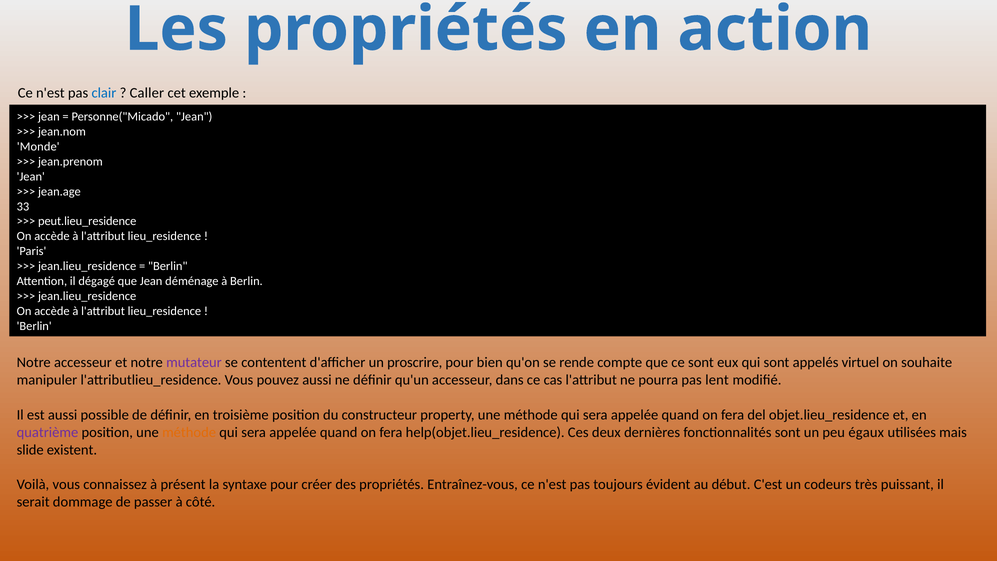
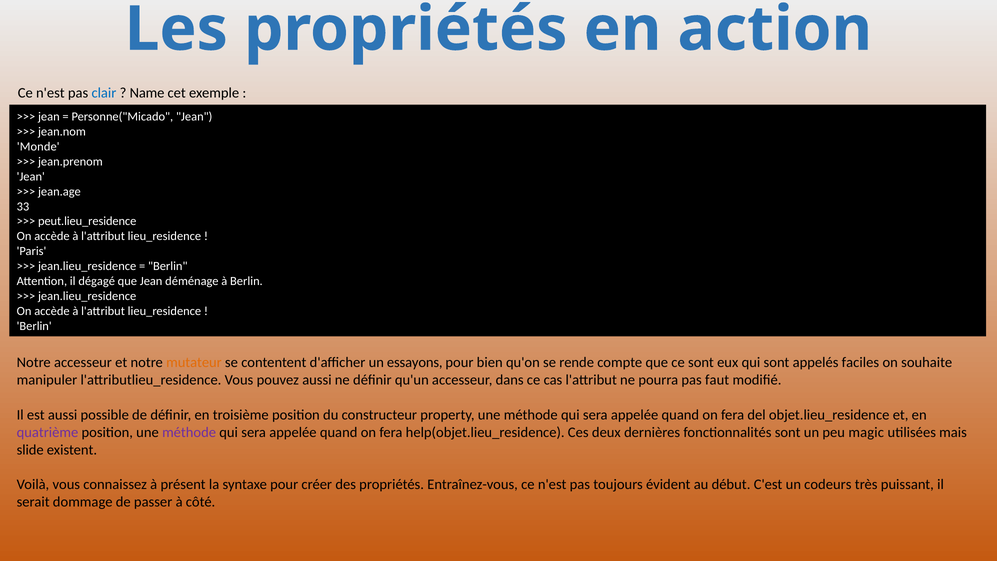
Caller: Caller -> Name (147, 93)
mutateur colour: purple -> orange (194, 362)
proscrire: proscrire -> essayons (415, 362)
virtuel: virtuel -> faciles (860, 362)
lent: lent -> faut (717, 380)
méthode colour: orange -> purple (189, 432)
égaux: égaux -> magic (866, 432)
